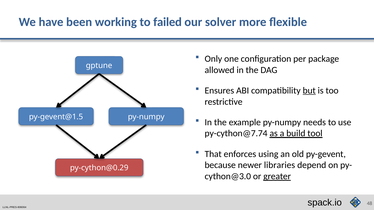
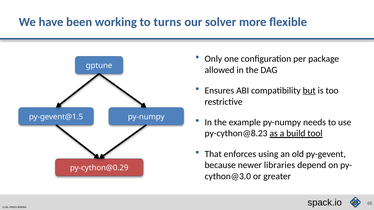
failed: failed -> turns (167, 22)
py-cython@7.74: py-cython@7.74 -> py-cython@8.23 (236, 134)
greater underline: present -> none (277, 177)
